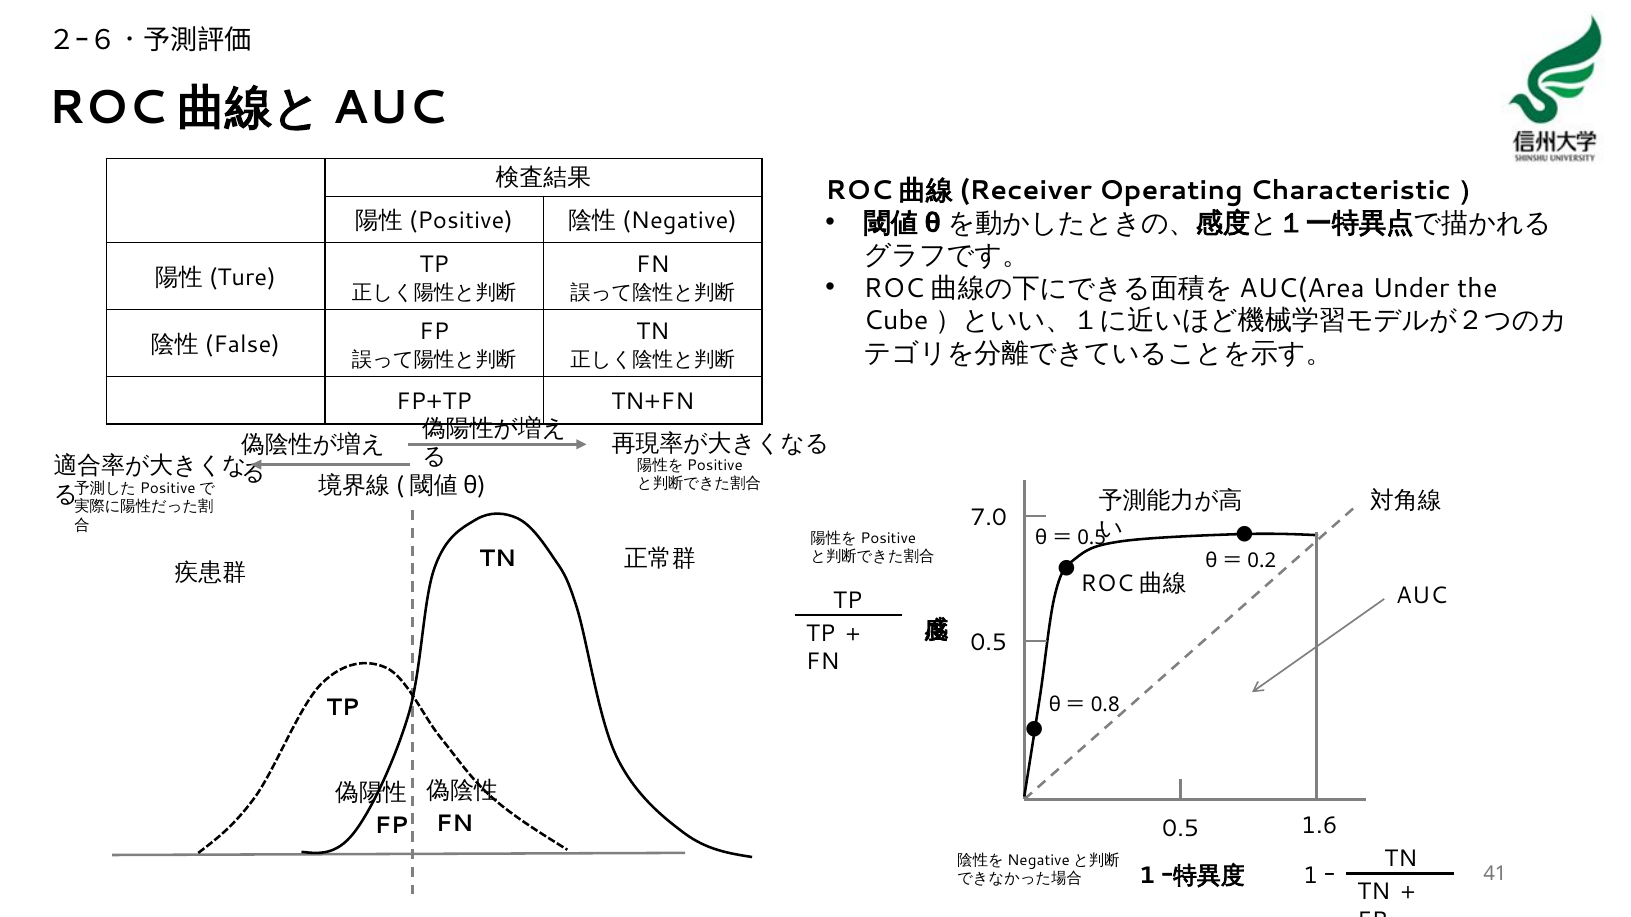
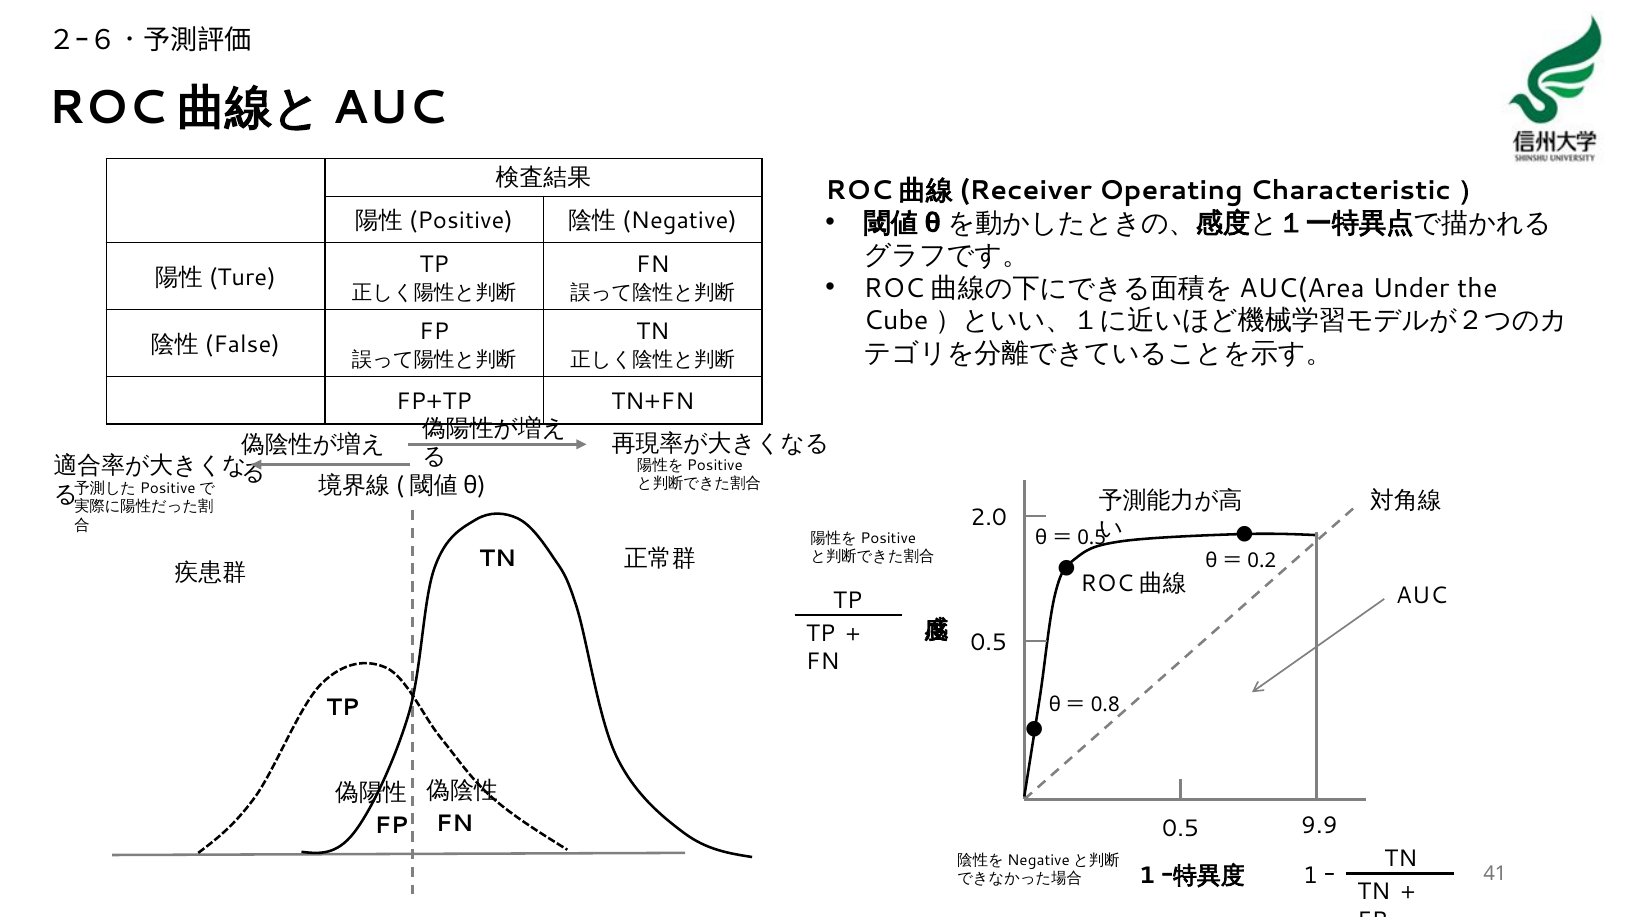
7.0: 7.0 -> 2.0 (989, 518)
1.6: 1.6 -> 9.9 (1319, 826)
